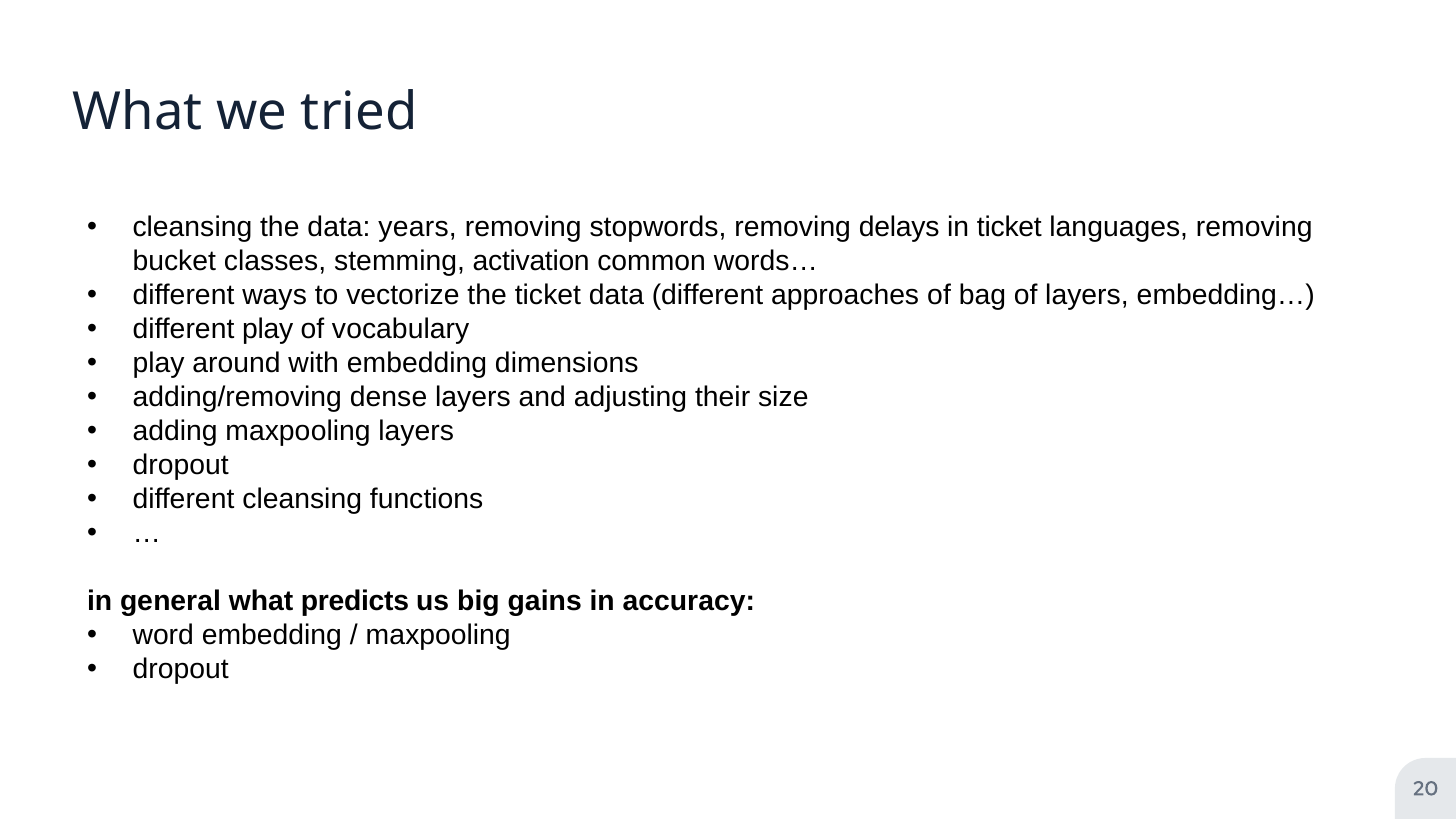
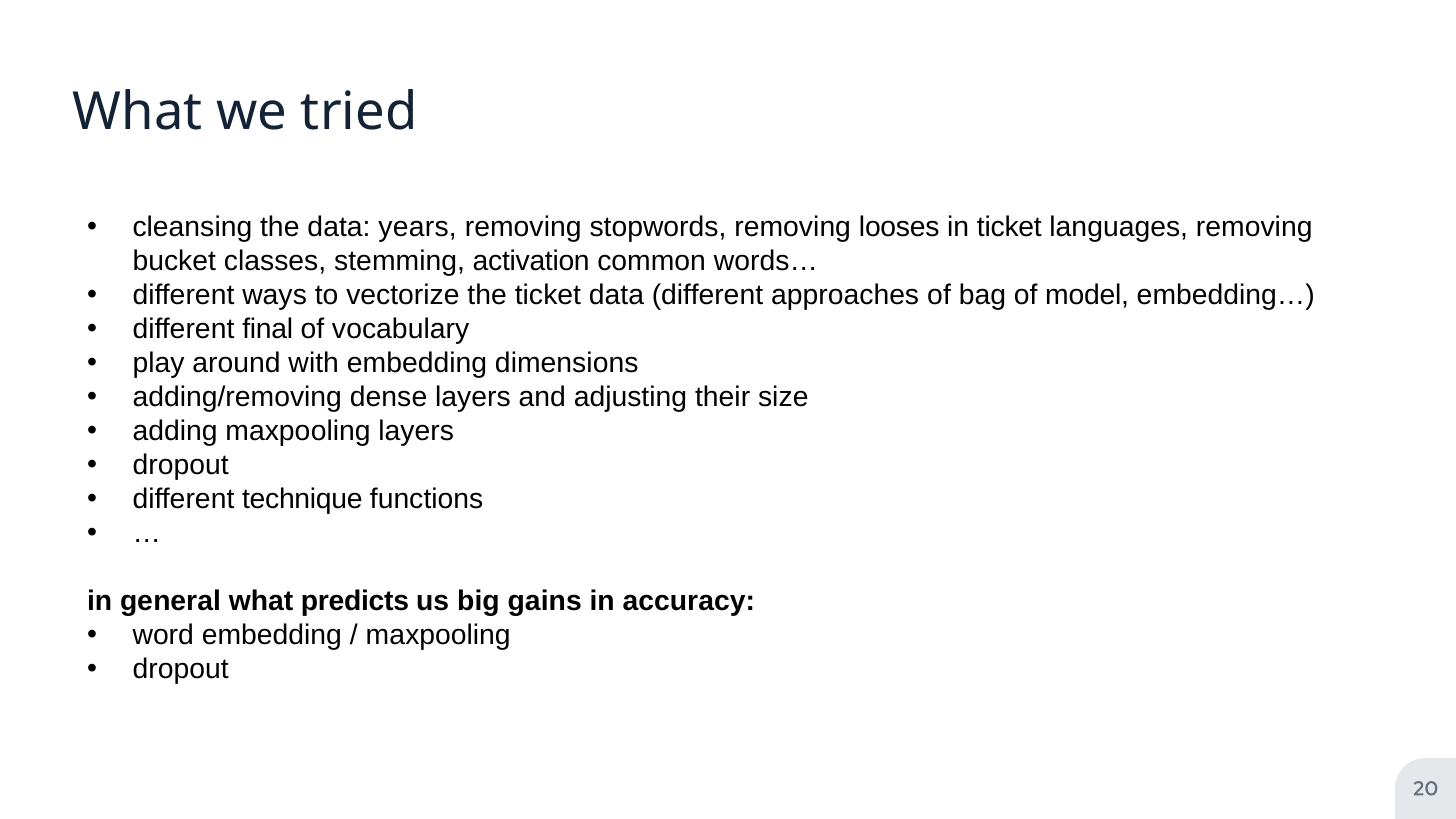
delays: delays -> looses (899, 227)
of layers: layers -> model (1087, 295)
different play: play -> final (268, 329)
different cleansing: cleansing -> technique (302, 499)
